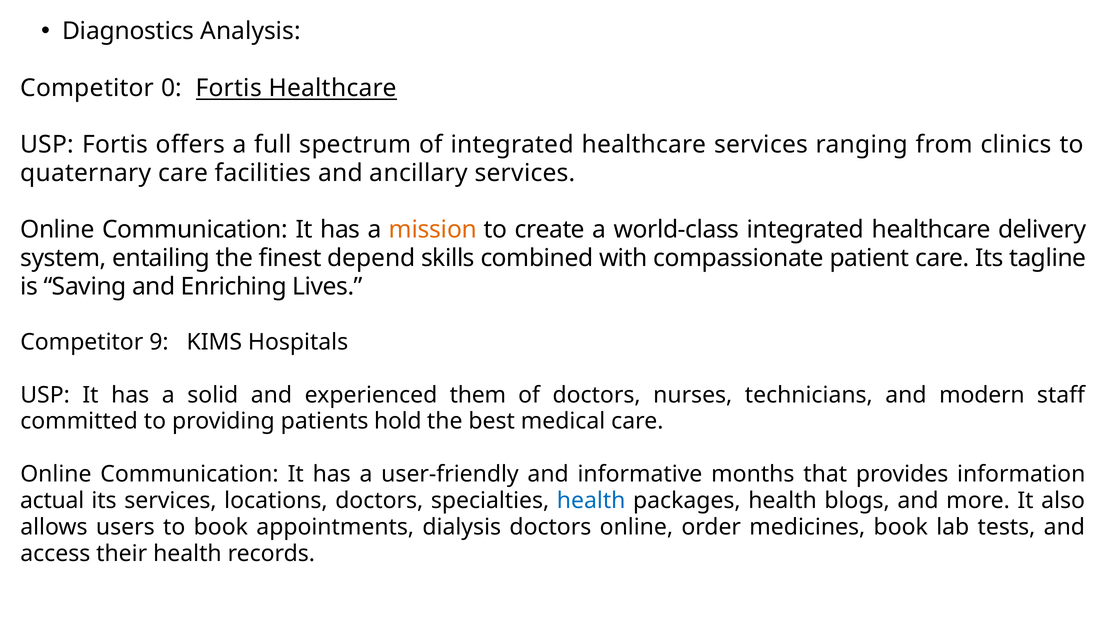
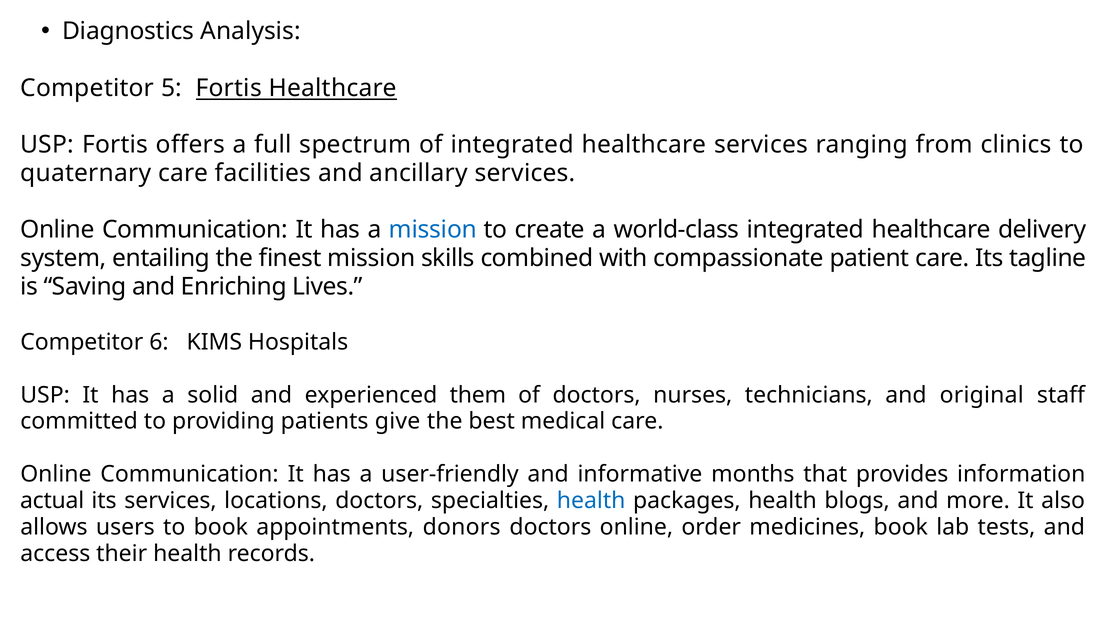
0: 0 -> 5 (171, 88)
mission colour: orange -> blue (433, 230)
finest depend: depend -> mission (371, 258)
9: 9 -> 6 (159, 342)
modern: modern -> original (982, 395)
hold: hold -> give (398, 422)
dialysis: dialysis -> donors (462, 528)
